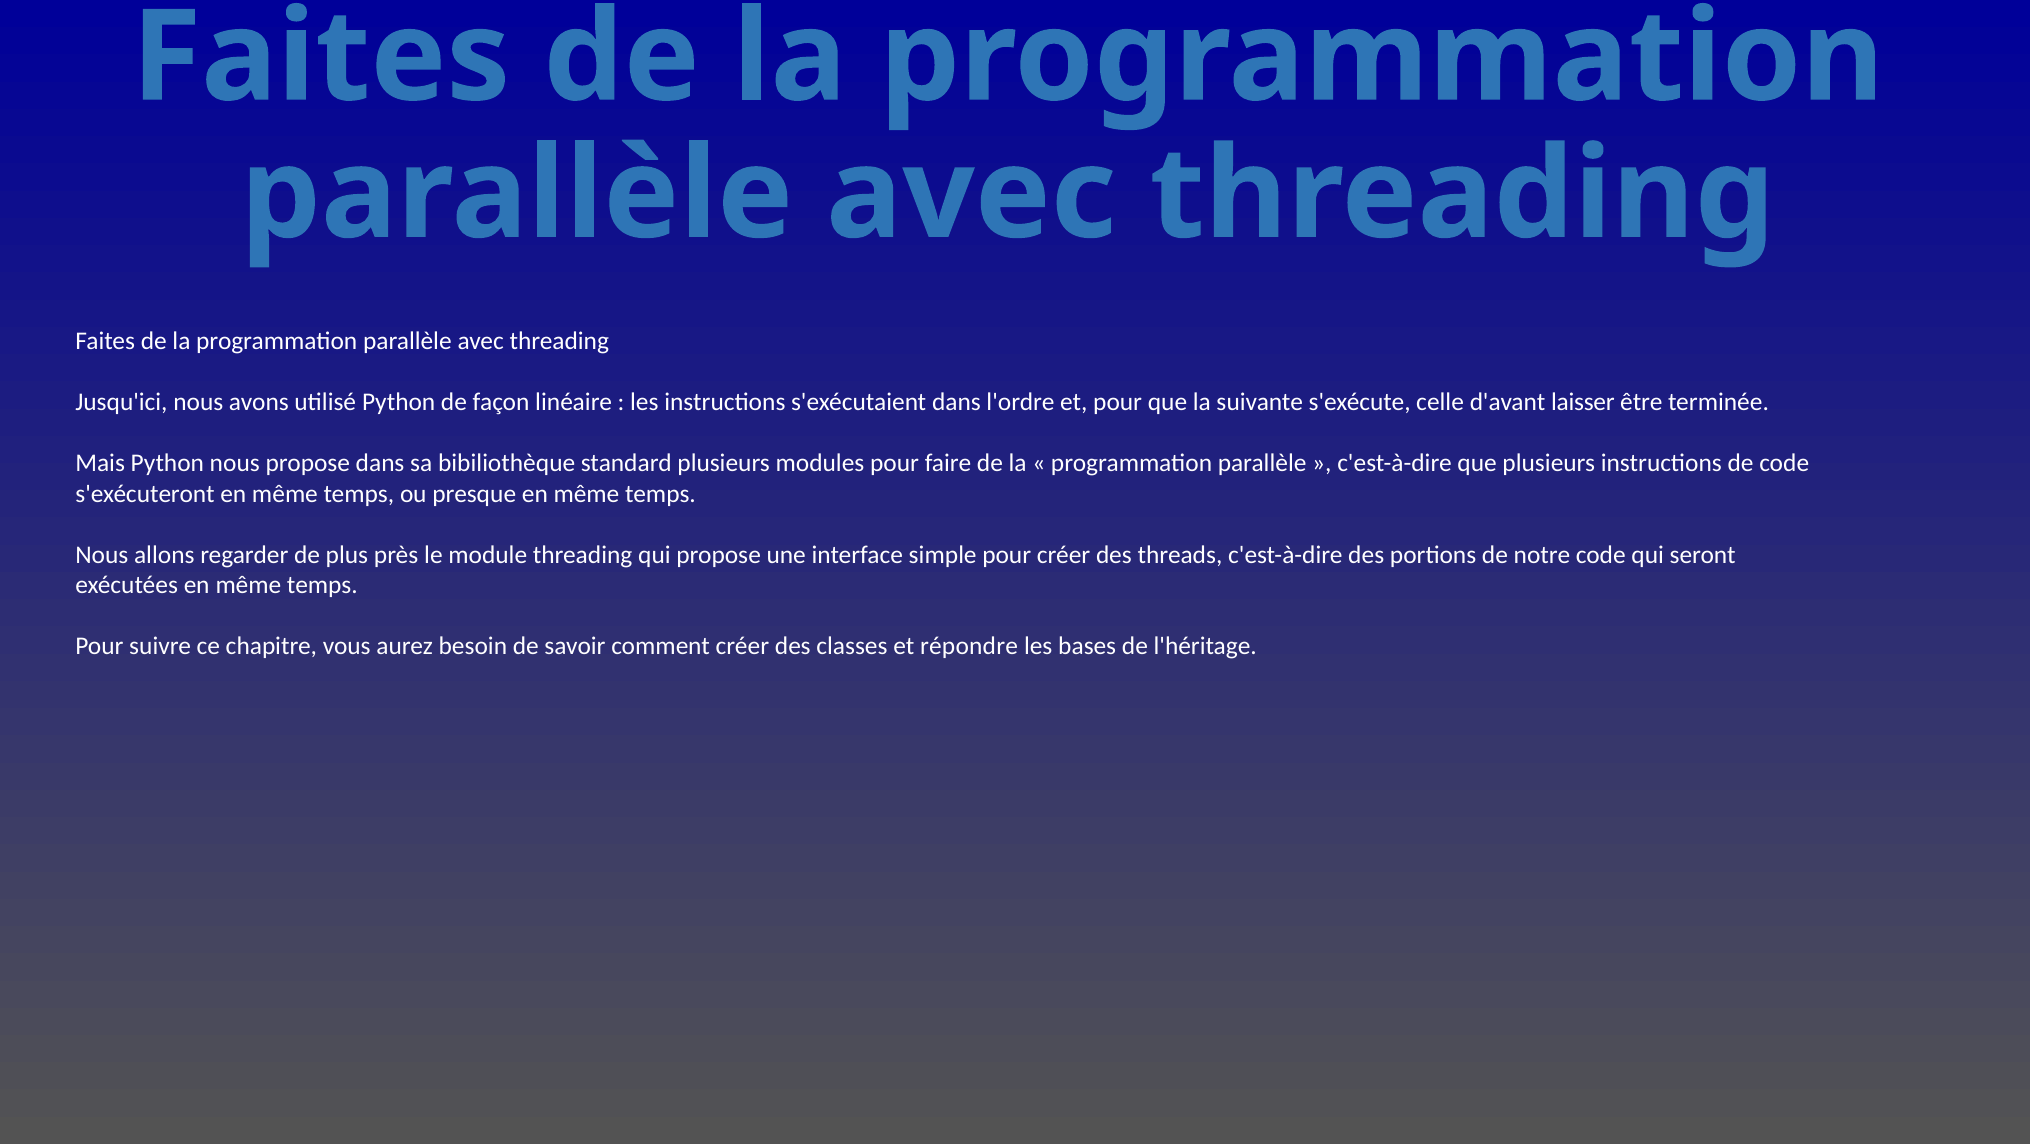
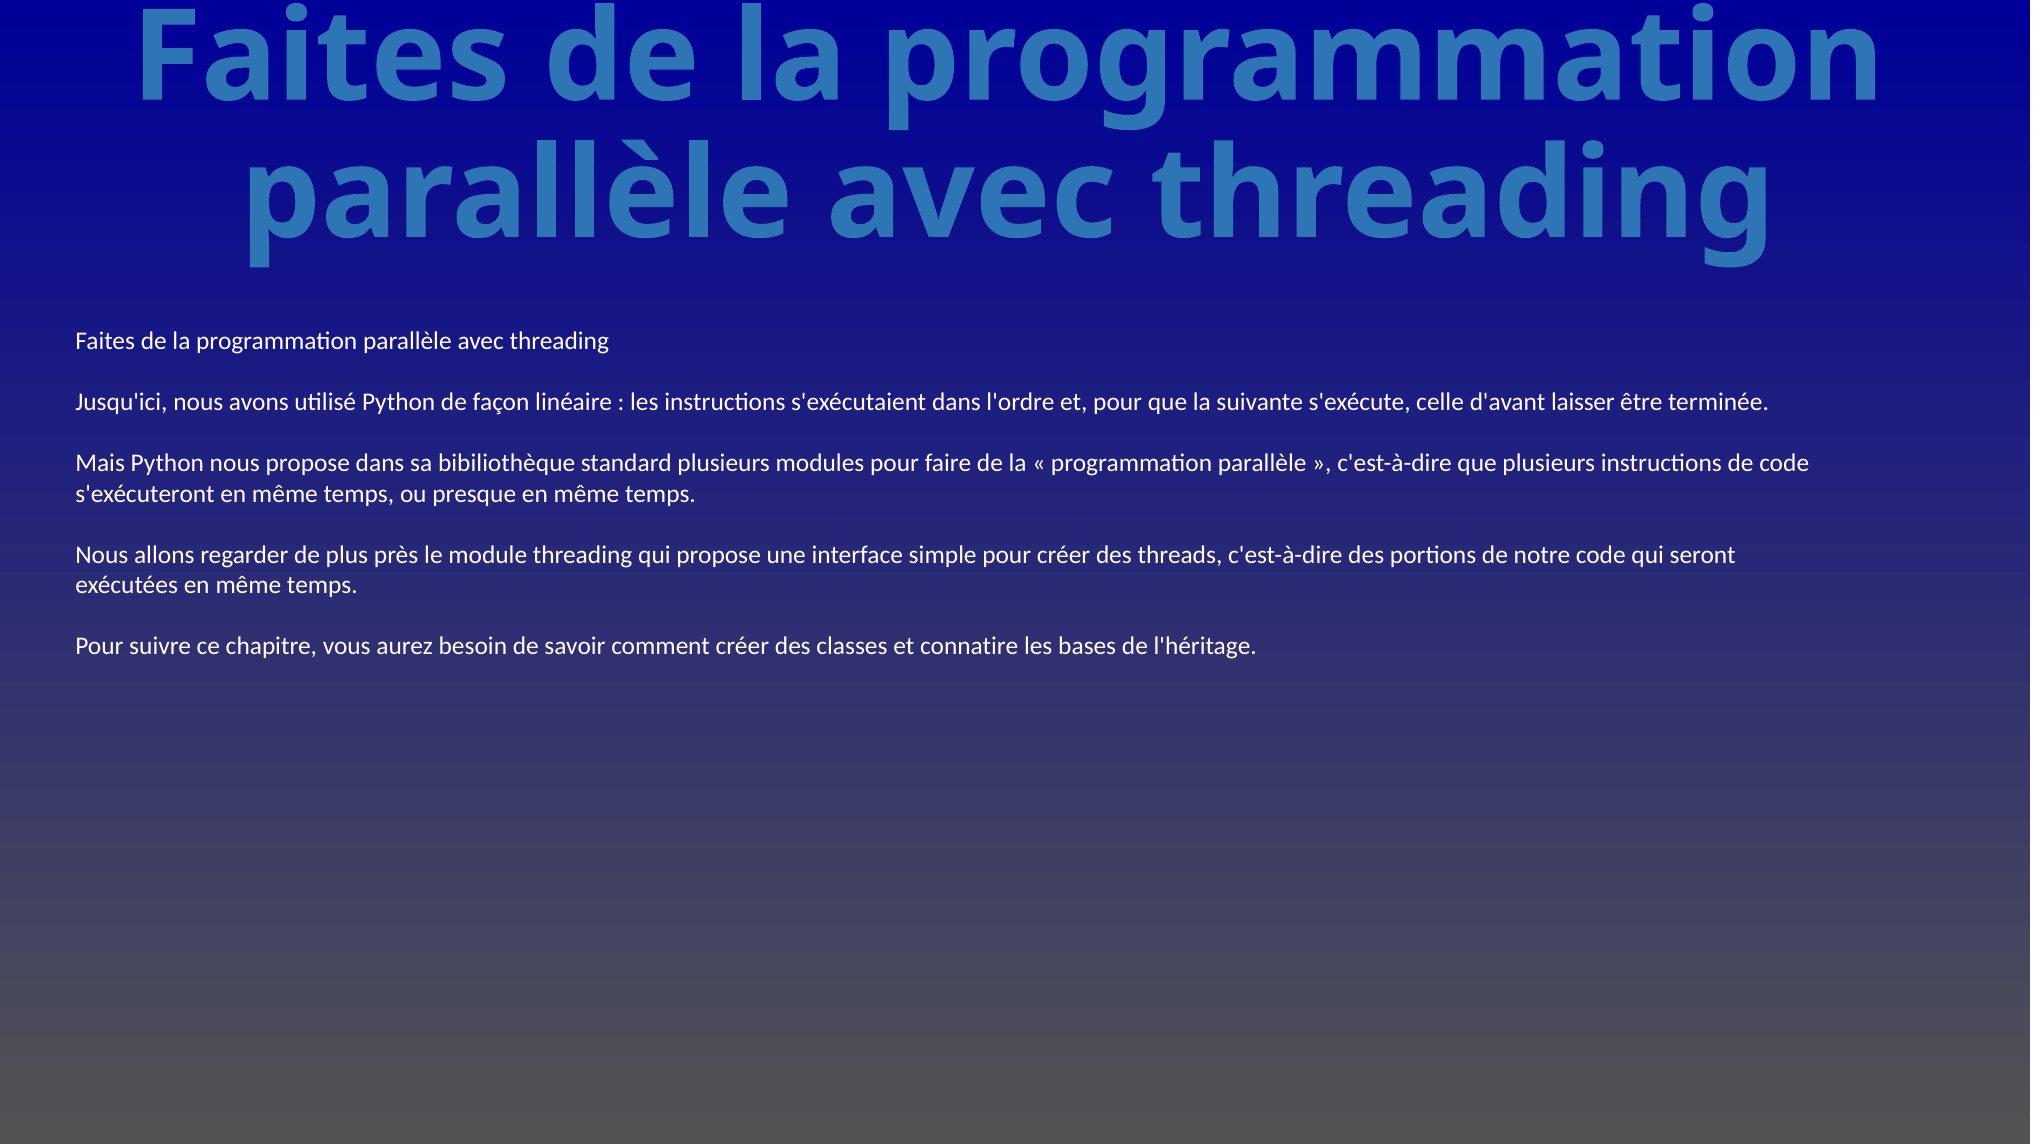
répondre: répondre -> connatire (969, 647)
